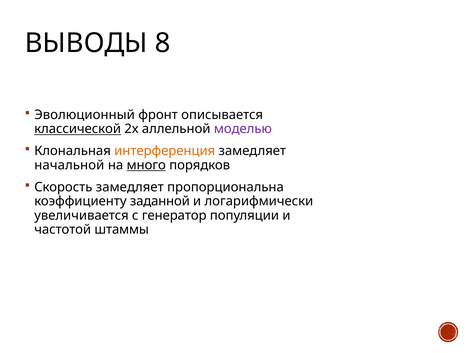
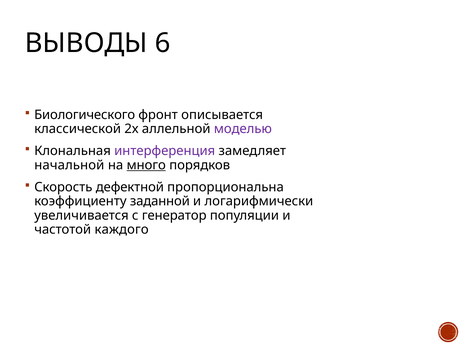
8: 8 -> 6 (163, 43)
Эволюционный: Эволюционный -> Биологического (85, 115)
классической underline: present -> none (78, 129)
интерференция colour: orange -> purple (165, 151)
Скорость замедляет: замедляет -> дефектной (130, 187)
штаммы: штаммы -> каждого (122, 229)
